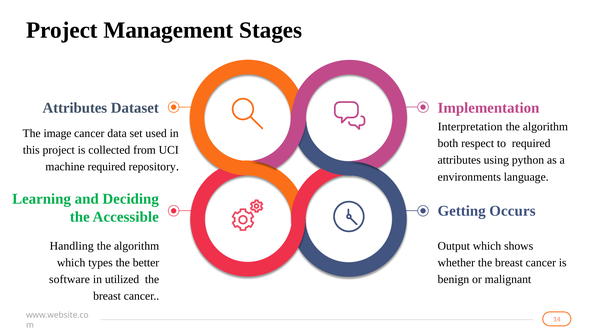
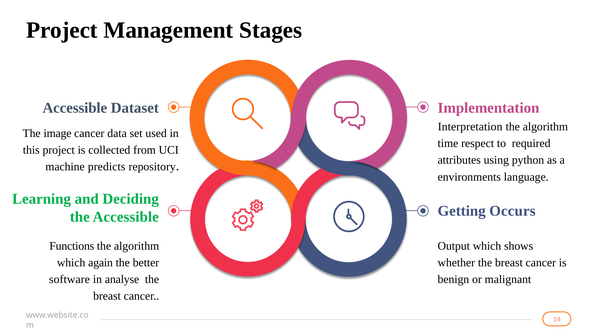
Attributes: Attributes -> Accessible (75, 108)
both: both -> time (448, 143)
machine required: required -> predicts (107, 167)
Handling: Handling -> Functions (72, 246)
types: types -> again (101, 262)
utilized: utilized -> analyse (122, 279)
